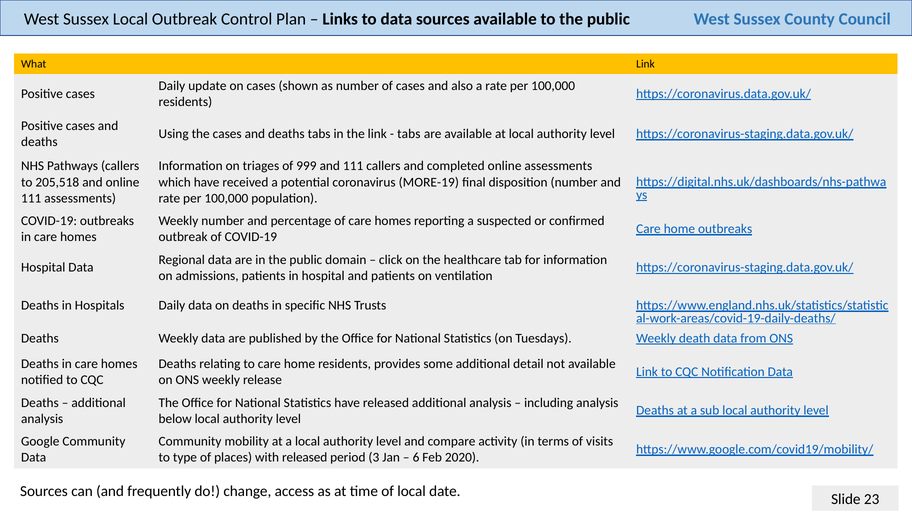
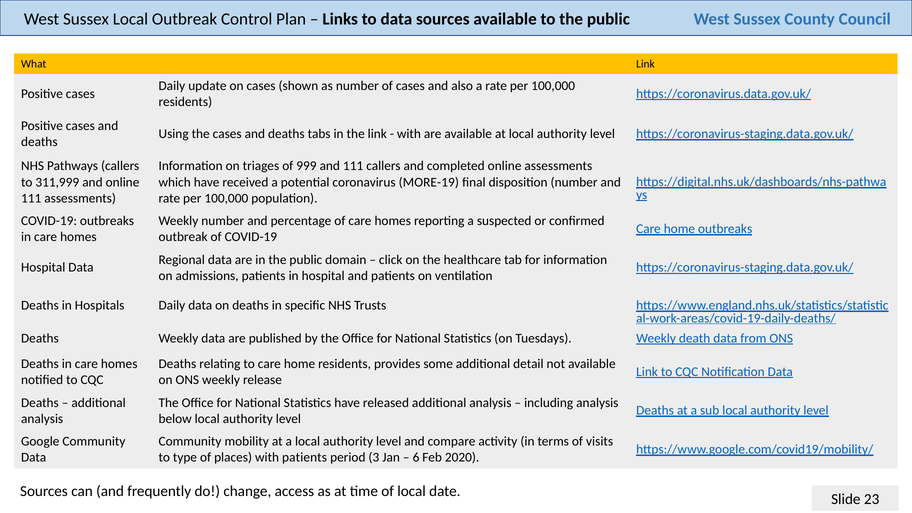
tabs: tabs -> with (409, 134)
205,518: 205,518 -> 311,999 (57, 182)
with released: released -> patients (305, 458)
